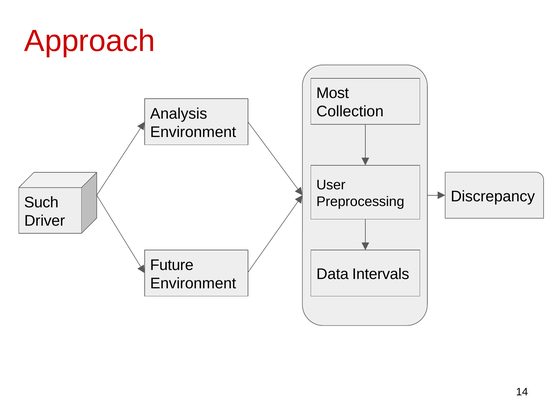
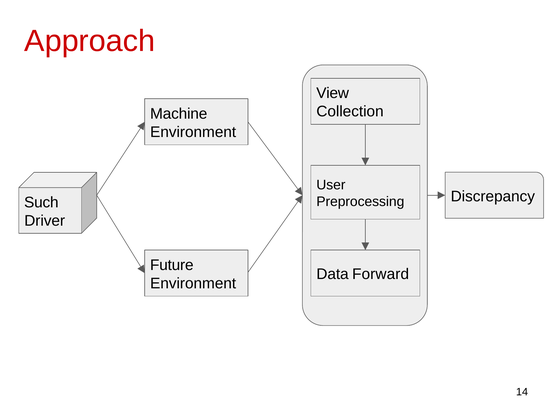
Most: Most -> View (333, 93)
Analysis: Analysis -> Machine (179, 113)
Intervals: Intervals -> Forward (381, 274)
